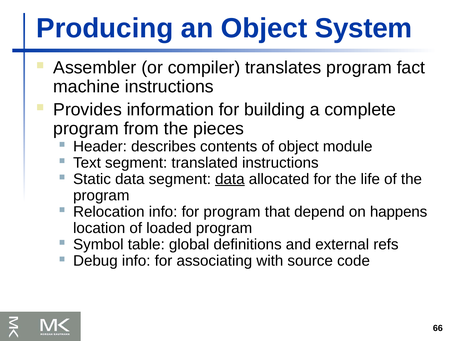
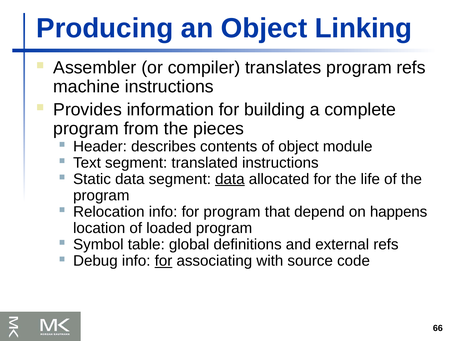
System: System -> Linking (364, 28)
program fact: fact -> refs (411, 68)
for underline: none -> present (164, 260)
